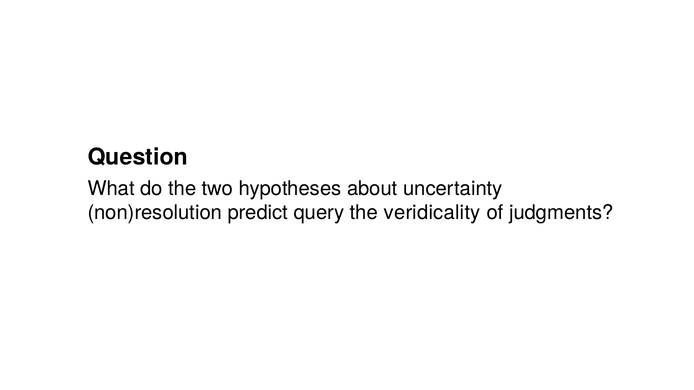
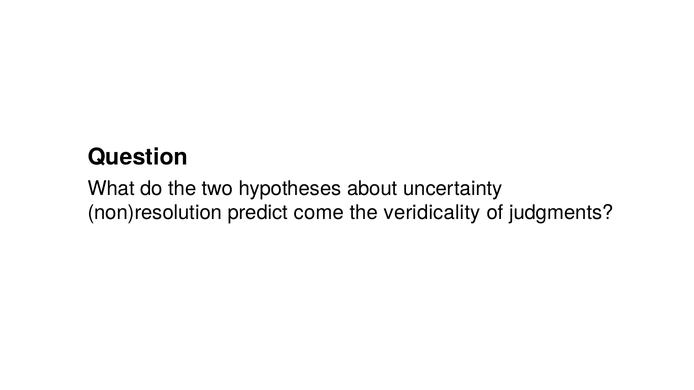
query: query -> come (319, 213)
